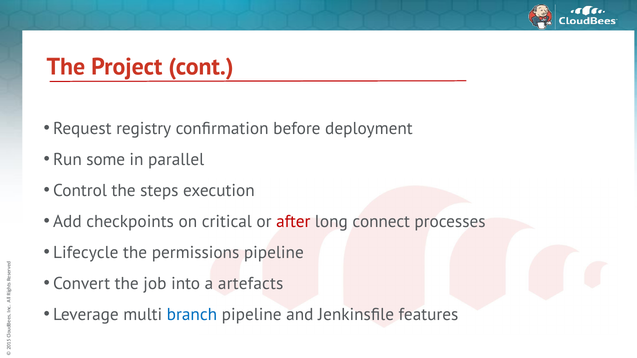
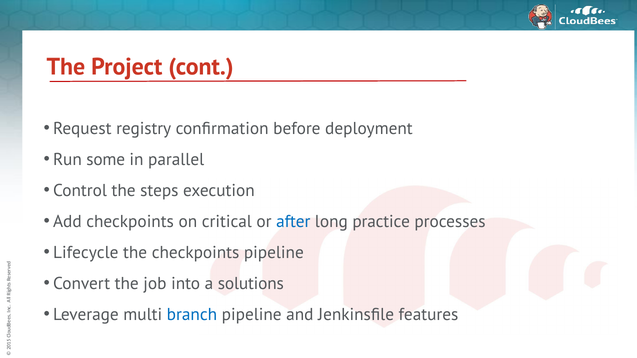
after colour: red -> blue (293, 222)
connect: connect -> practice (381, 222)
the permissions: permissions -> checkpoints (196, 253)
artefacts: artefacts -> solutions (251, 284)
